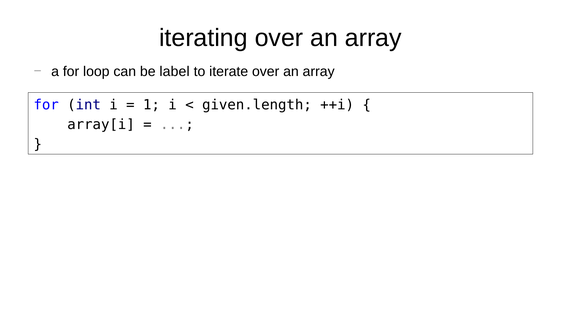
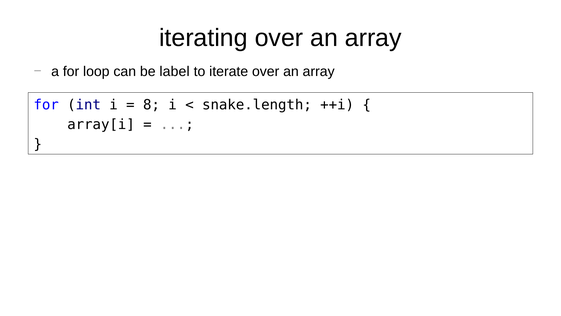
1: 1 -> 8 (151, 105)
given.length: given.length -> snake.length (257, 105)
